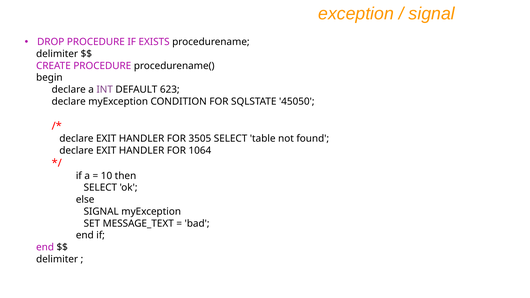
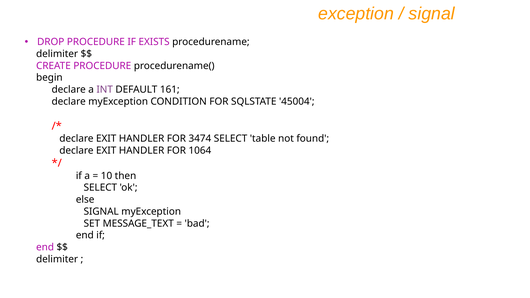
623: 623 -> 161 (170, 90)
45050: 45050 -> 45004 (297, 102)
3505: 3505 -> 3474 (200, 139)
